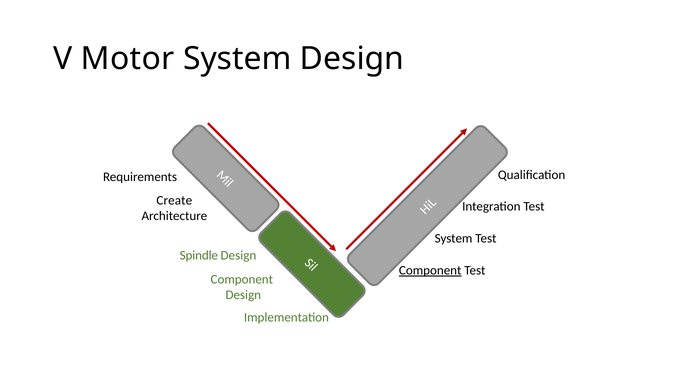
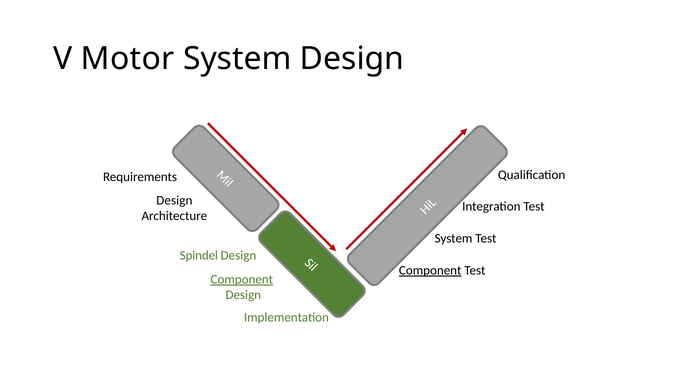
Create: Create -> Design (174, 200)
Spindle: Spindle -> Spindel (199, 256)
Component underline: none -> present (242, 279)
